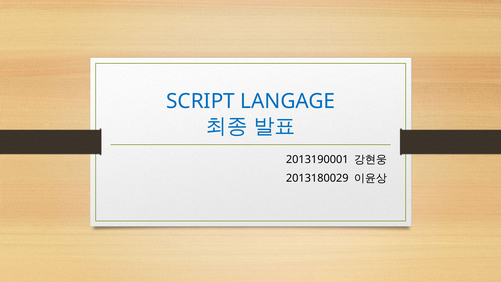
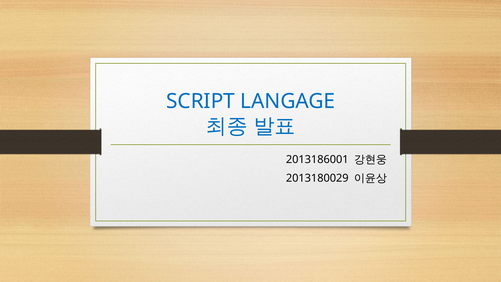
2013190001: 2013190001 -> 2013186001 (317, 160)
